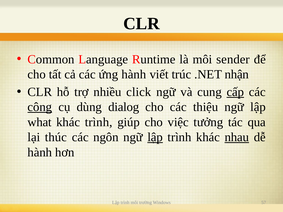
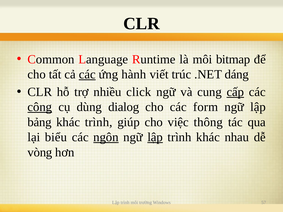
sender: sender -> bitmap (233, 59)
các underline: none -> present (87, 74)
nhận: nhận -> dáng (237, 74)
thiệu: thiệu -> form (206, 107)
what: what -> bảng (40, 122)
tưởng: tưởng -> thông (208, 122)
thúc: thúc -> biểu (56, 137)
ngôn underline: none -> present (106, 137)
nhau underline: present -> none (237, 137)
hành: hành -> vòng (40, 152)
